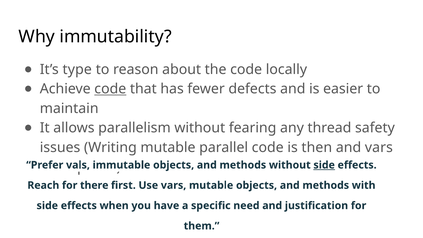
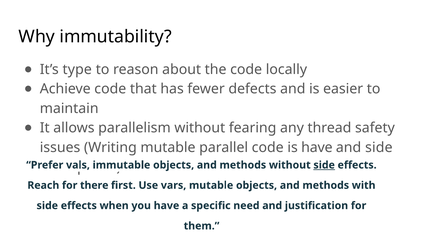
code underline: present -> none (110, 89)
is then: then -> have (317, 147)
and vars: vars -> side (379, 147)
